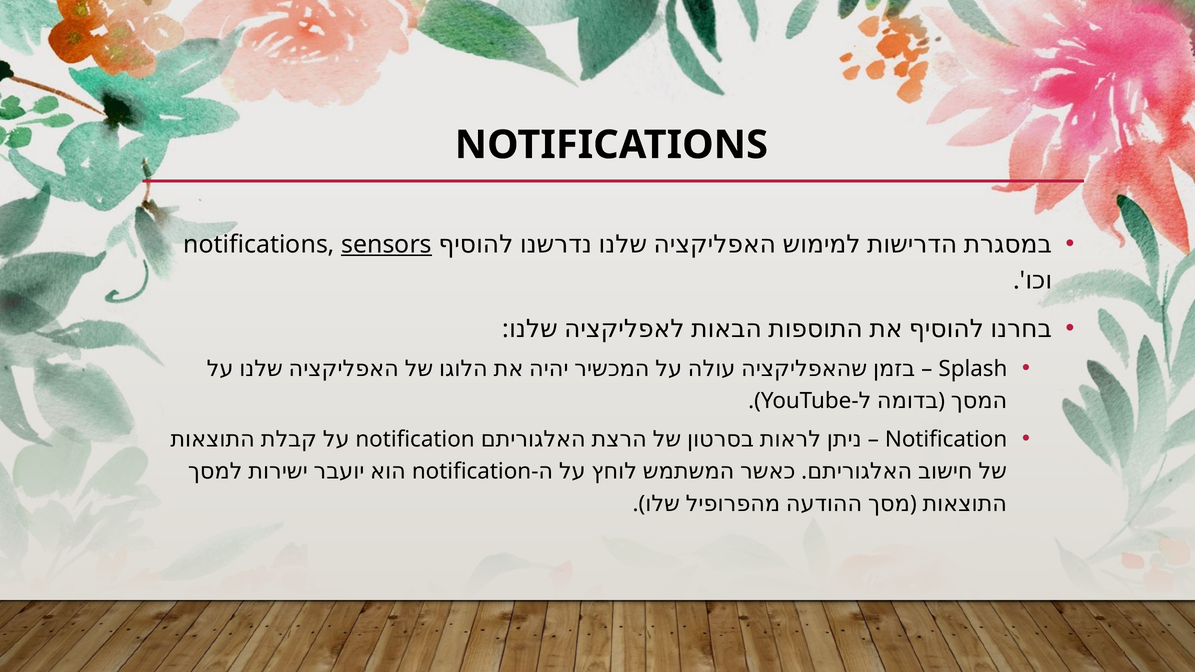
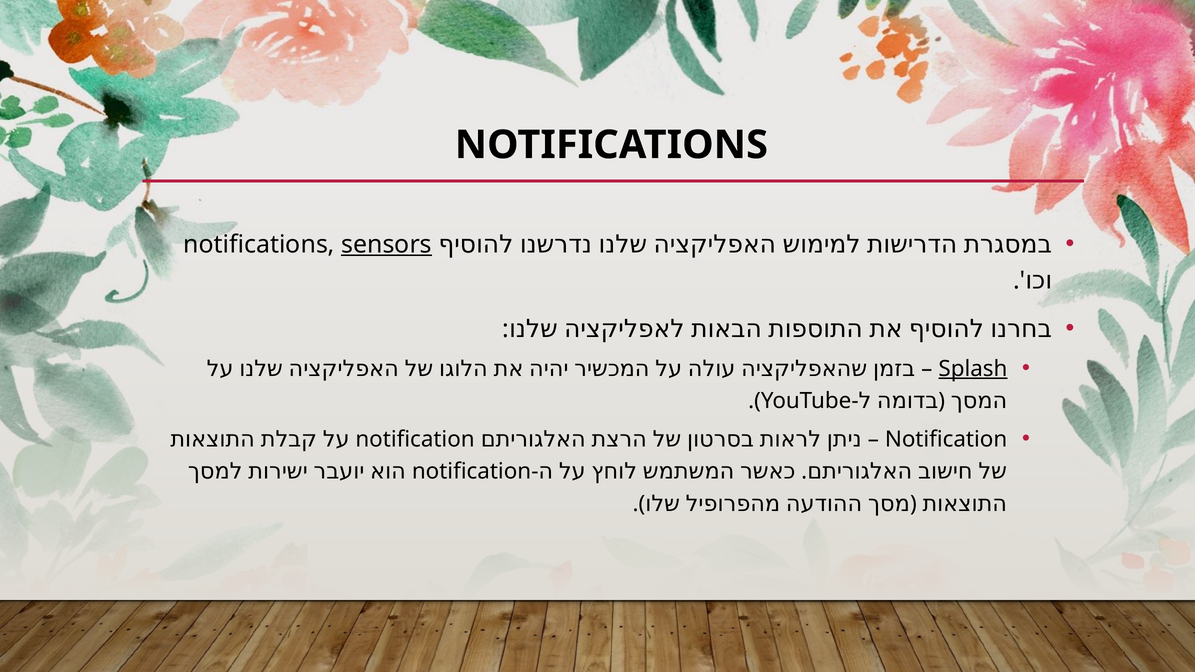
Splash underline: none -> present (973, 369)
